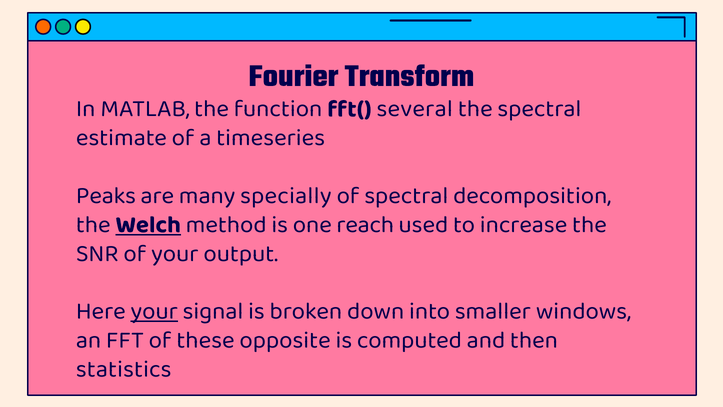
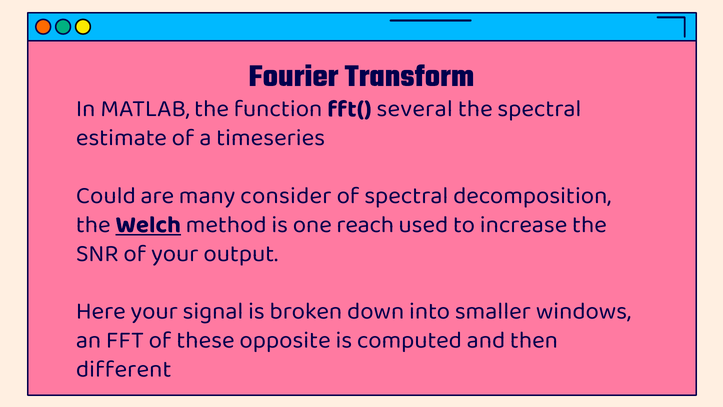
Peaks: Peaks -> Could (106, 195)
specially: specially -> consider (286, 195)
your underline: present -> none (154, 311)
statistics: statistics -> different (124, 369)
